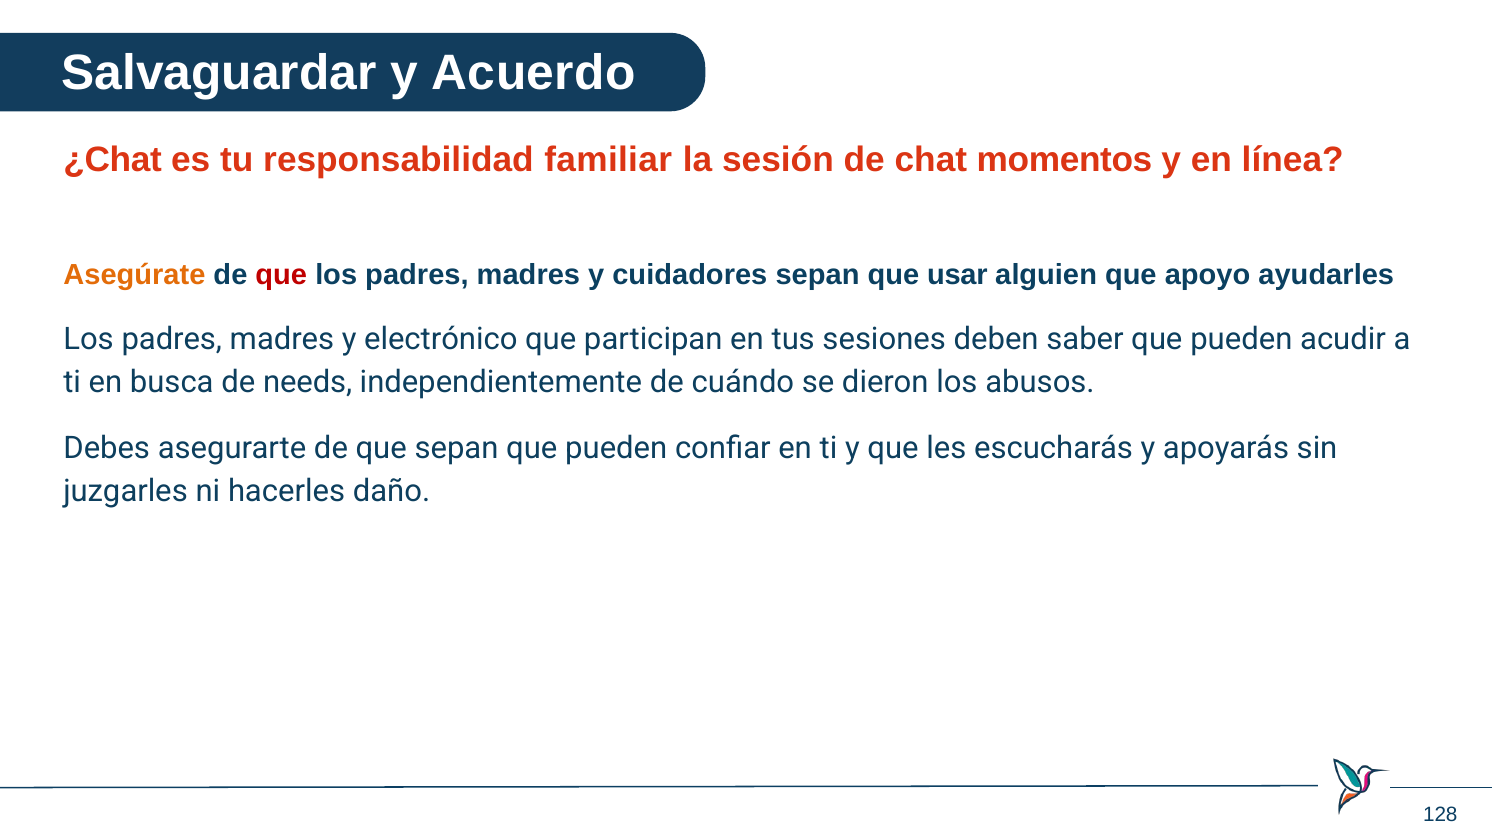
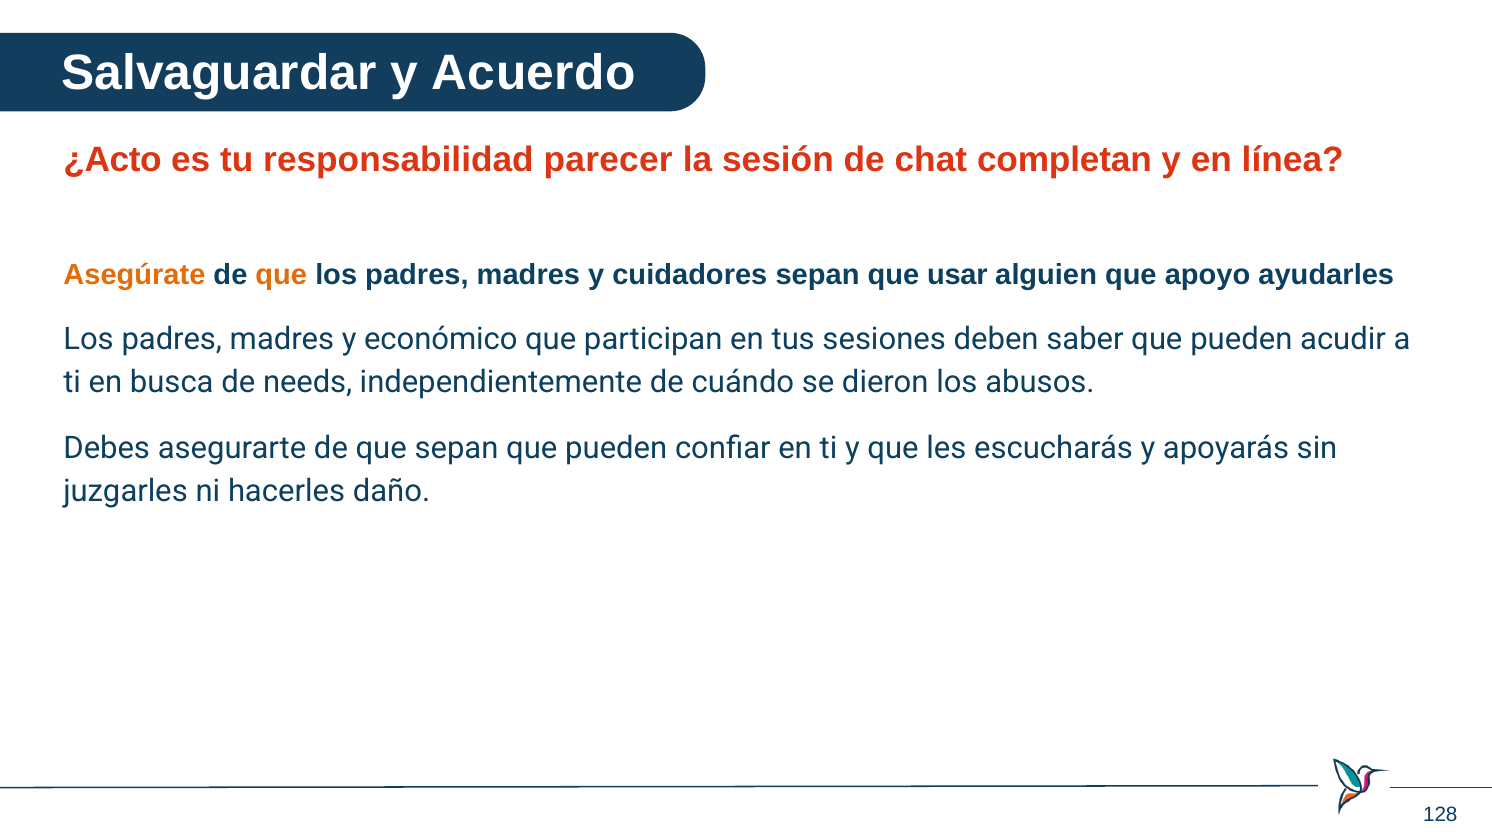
¿Chat: ¿Chat -> ¿Acto (113, 160)
familiar: familiar -> parecer (608, 160)
momentos: momentos -> completan (1064, 160)
que colour: red -> orange (281, 275)
electrónico: electrónico -> económico (441, 340)
